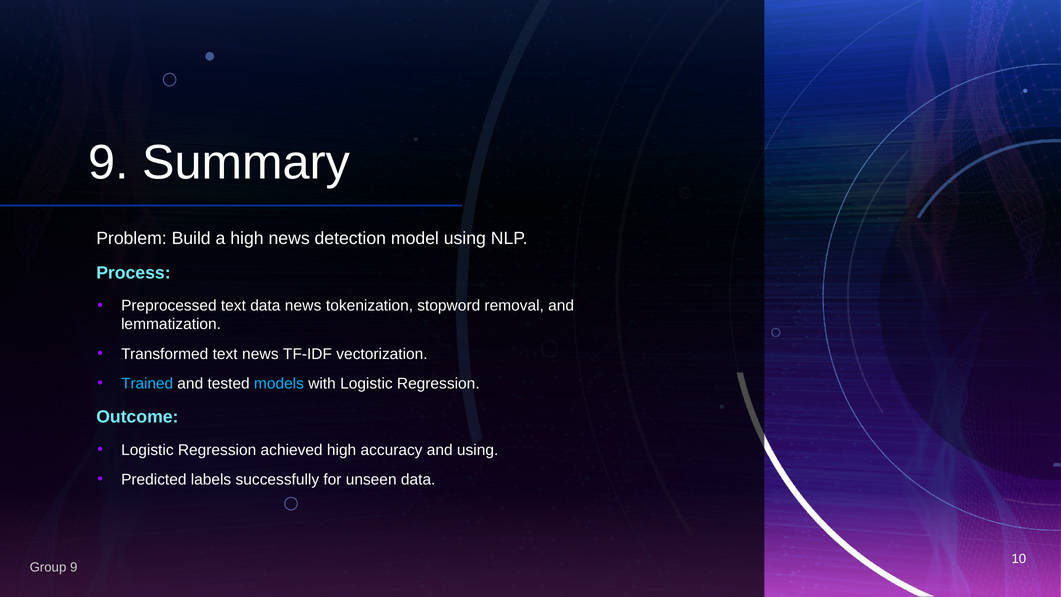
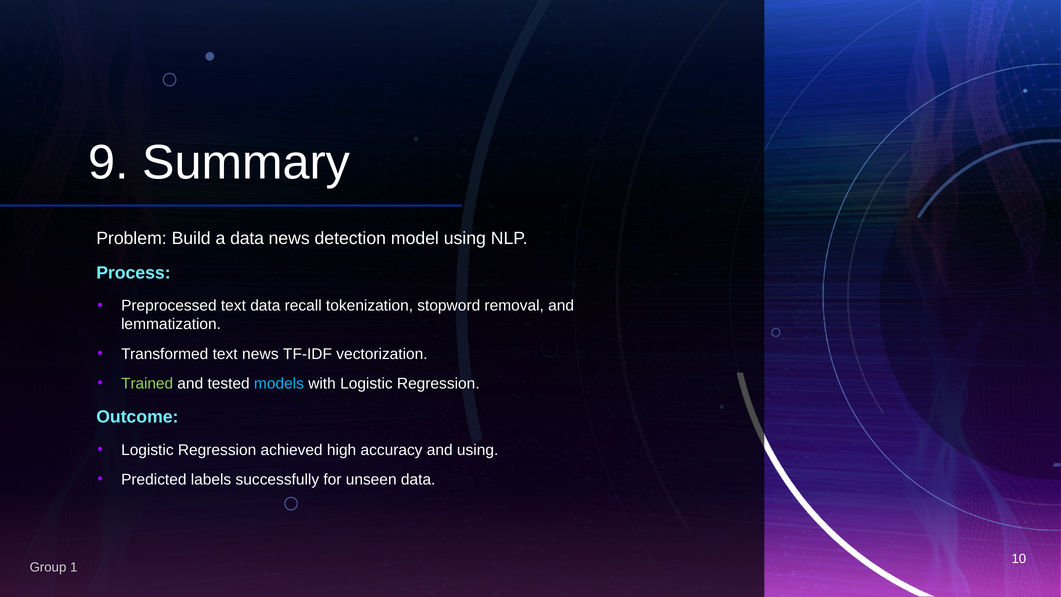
a high: high -> data (247, 238)
data news: news -> recall (303, 306)
Trained colour: light blue -> light green (147, 384)
Group 9: 9 -> 1 (74, 567)
